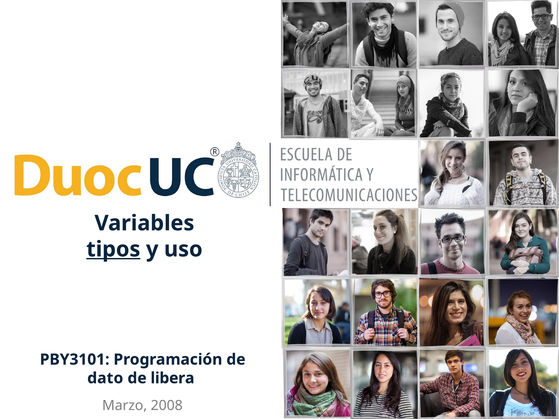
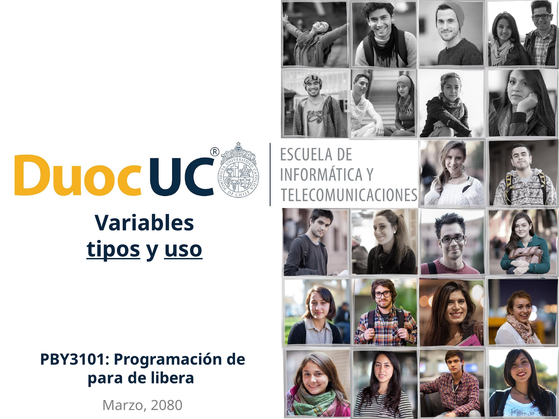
uso underline: none -> present (183, 249)
dato: dato -> para (105, 378)
2008: 2008 -> 2080 (167, 406)
